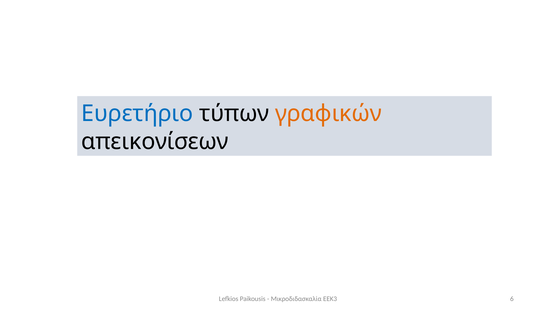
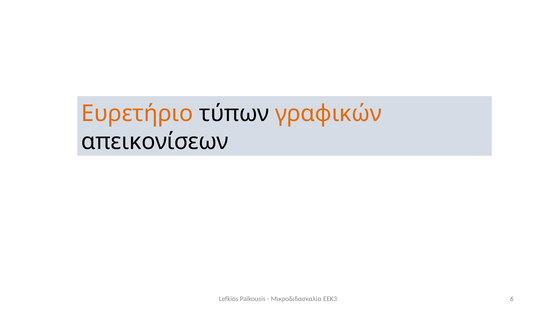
Ευρετήριο colour: blue -> orange (137, 114)
